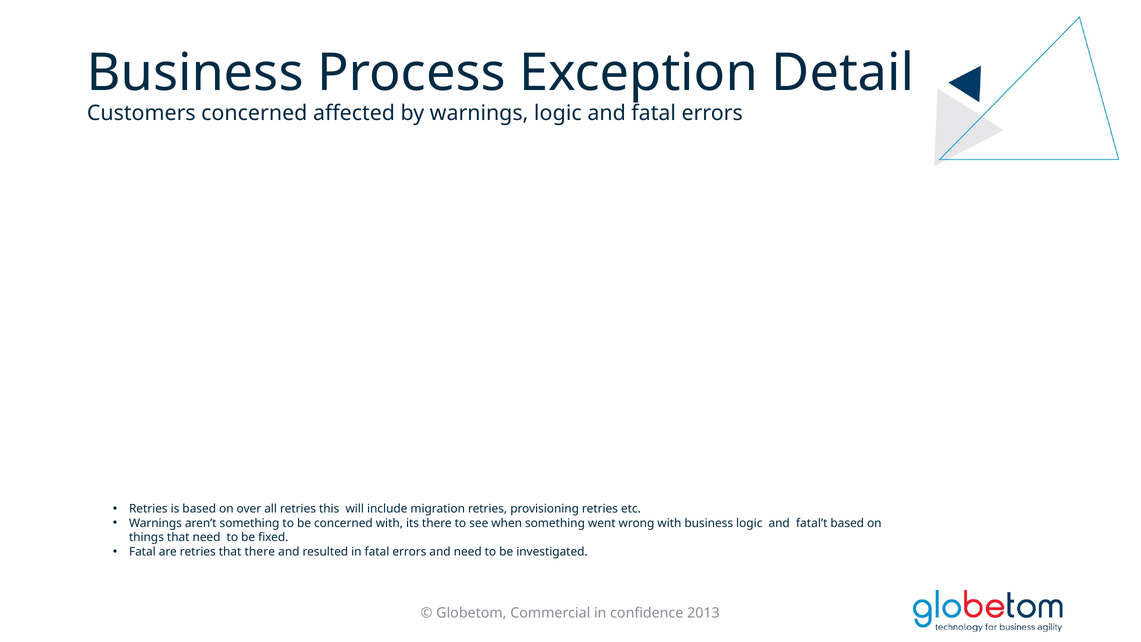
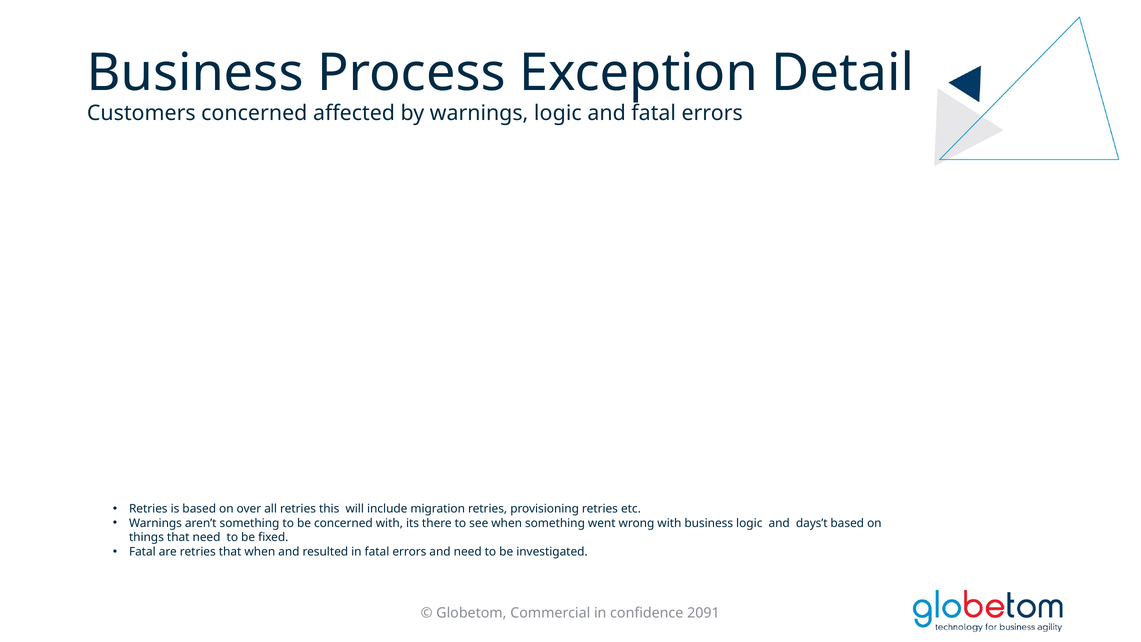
fatal’t: fatal’t -> days’t (812, 523)
that there: there -> when (260, 552)
2013: 2013 -> 2091 (703, 613)
